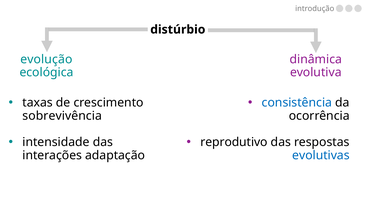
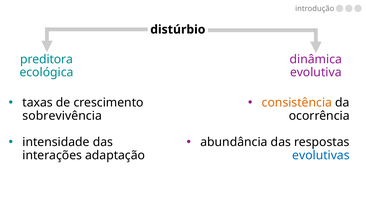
evolução: evolução -> preditora (47, 59)
consistência colour: blue -> orange (297, 102)
reprodutivo: reprodutivo -> abundância (234, 142)
